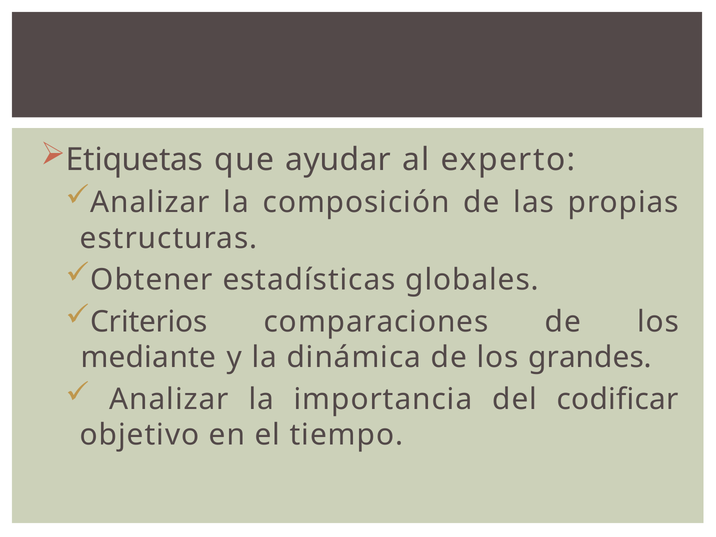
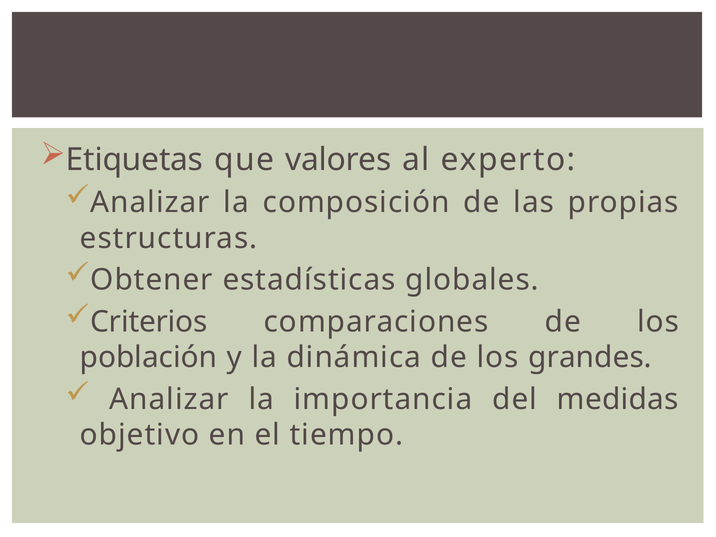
ayudar: ayudar -> valores (338, 160)
mediante: mediante -> población (149, 358)
codificar: codificar -> medidas (618, 399)
